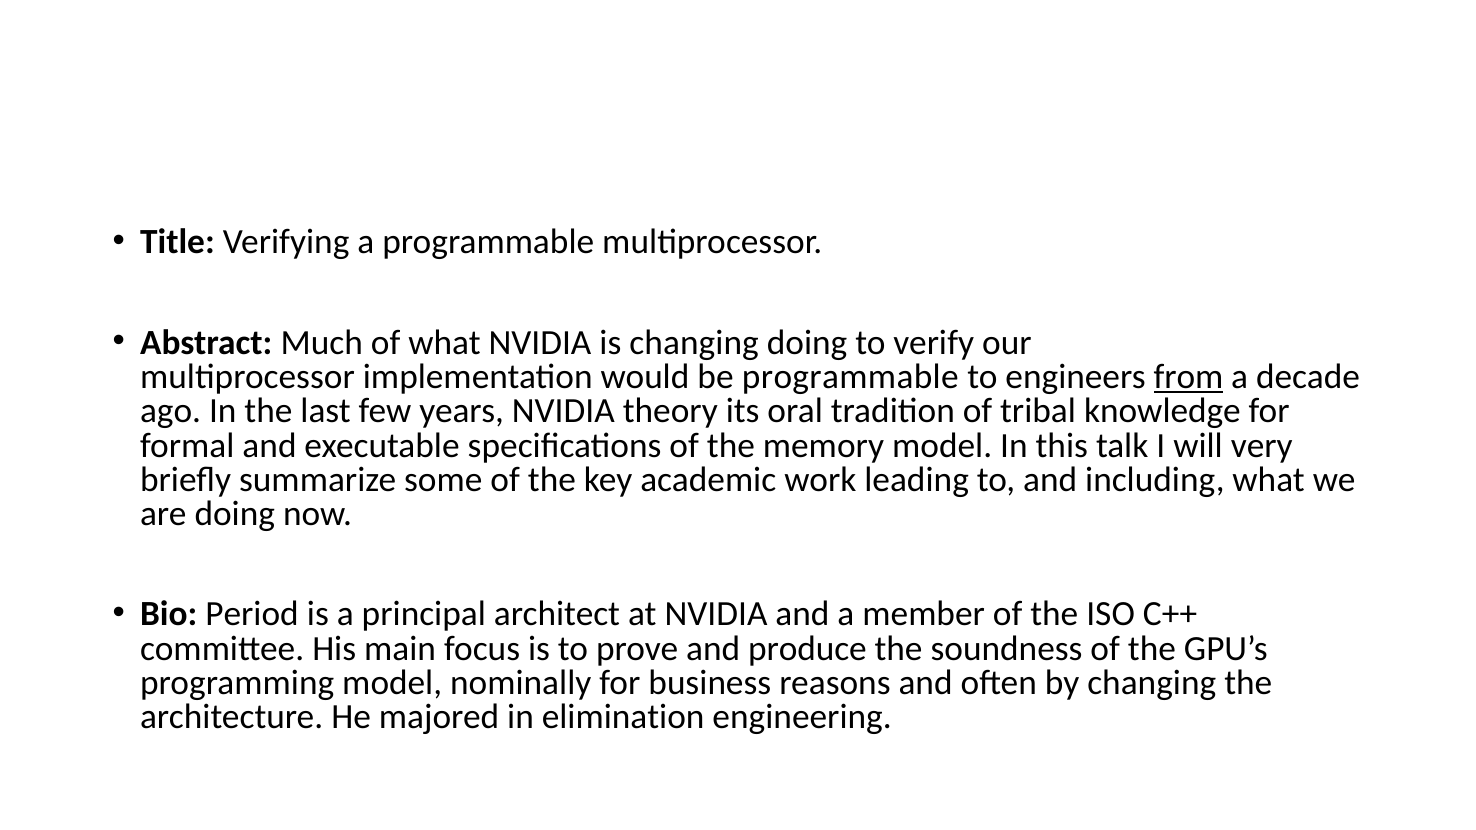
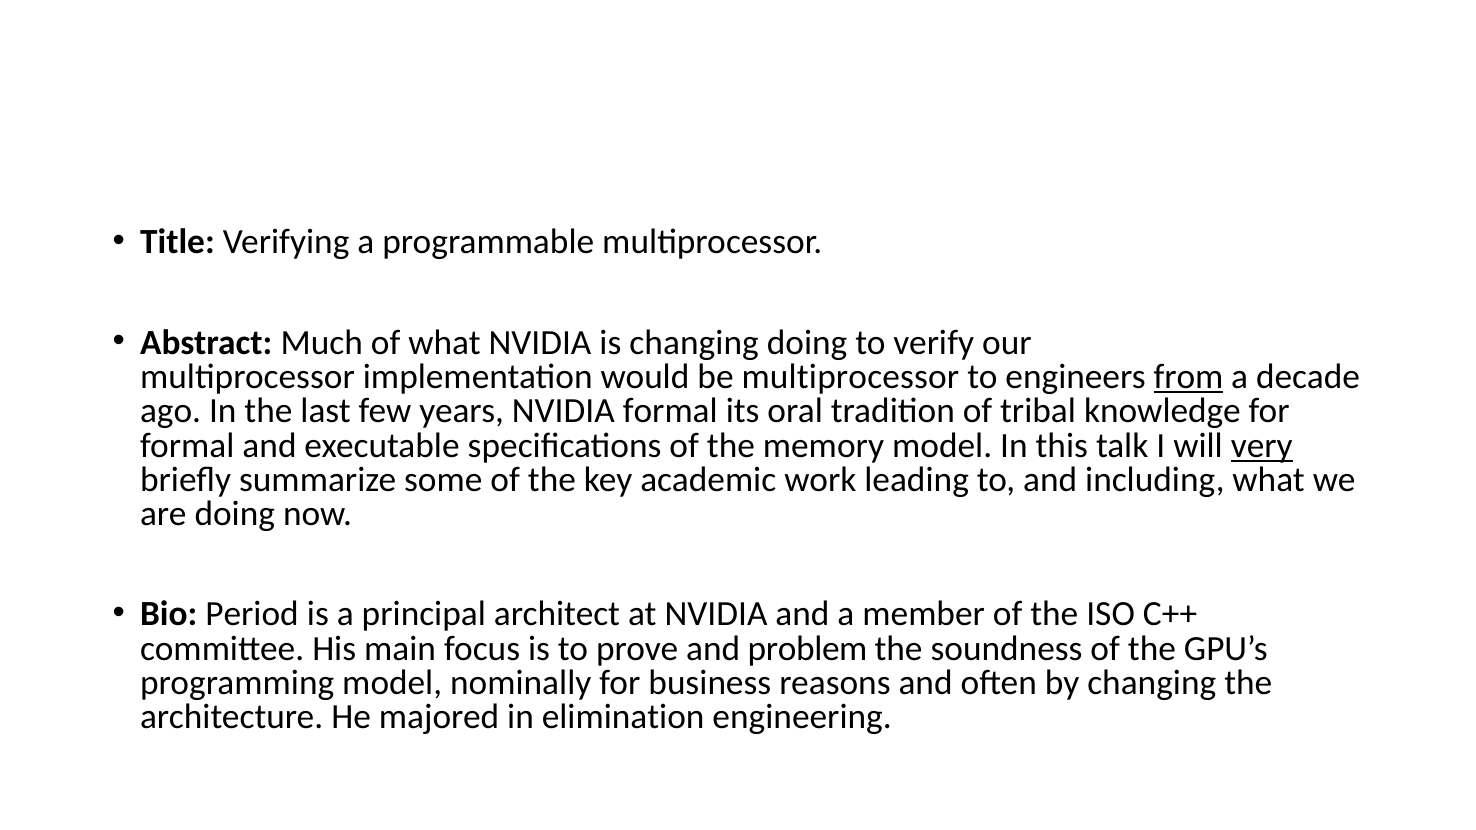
be programmable: programmable -> multiprocessor (850, 377)
NVIDIA theory: theory -> formal (670, 411)
very underline: none -> present (1262, 446)
produce: produce -> problem (808, 649)
